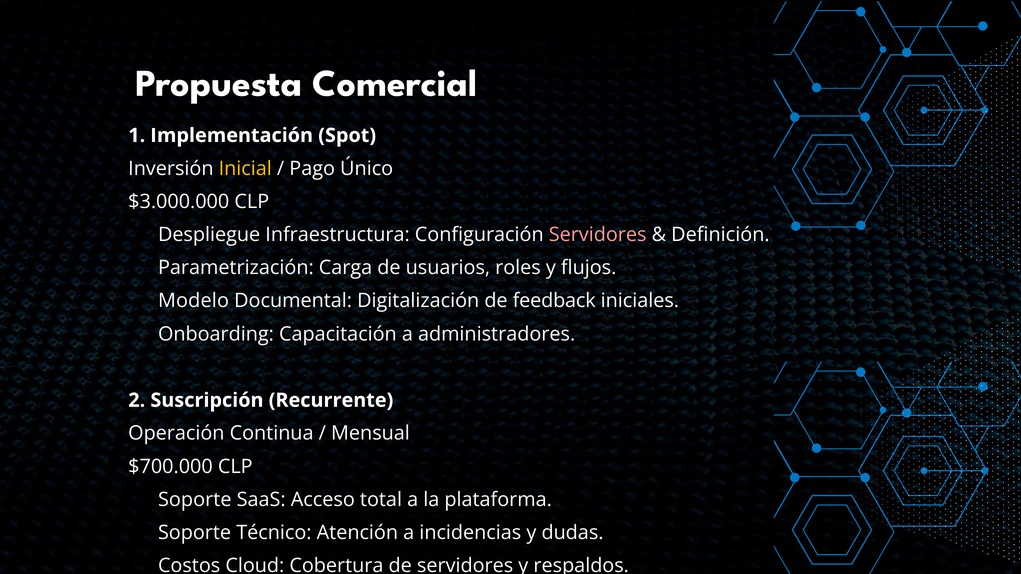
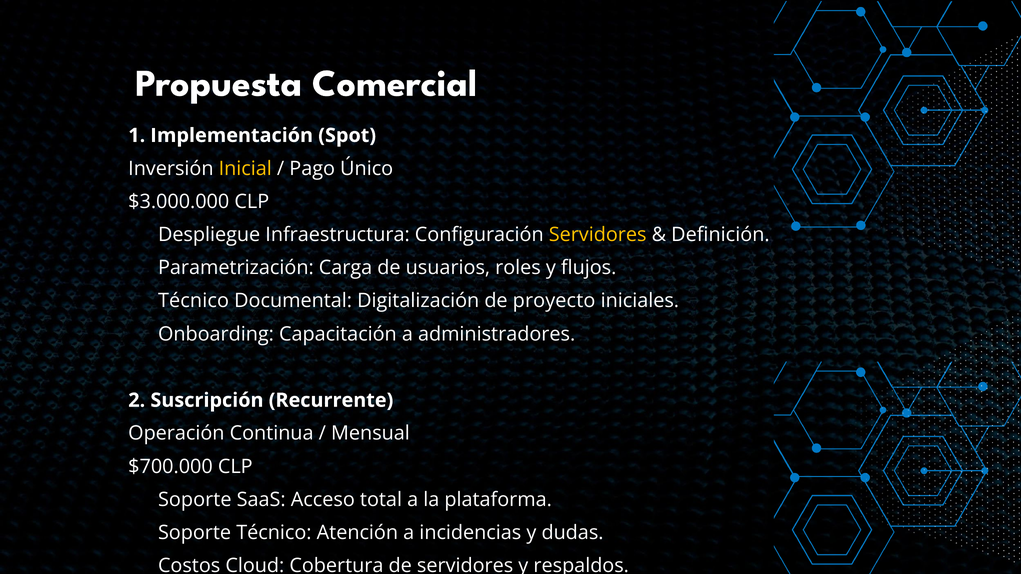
Servidores colour: pink -> yellow (598, 235)
Modelo: Modelo -> Técnico (194, 301)
feedback: feedback -> proyecto (554, 301)
